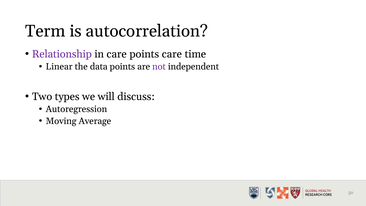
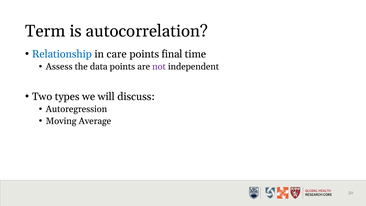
Relationship colour: purple -> blue (62, 54)
points care: care -> final (172, 54)
Linear: Linear -> Assess (59, 67)
